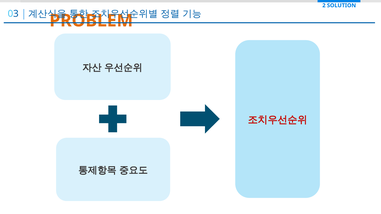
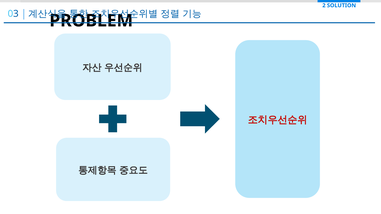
PROBLEM colour: orange -> black (91, 21)
